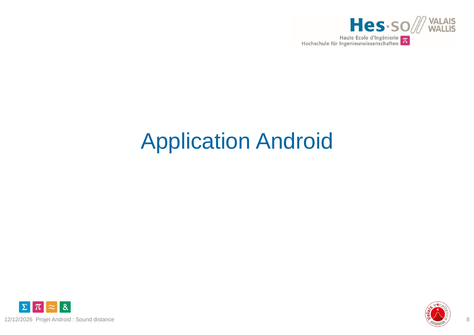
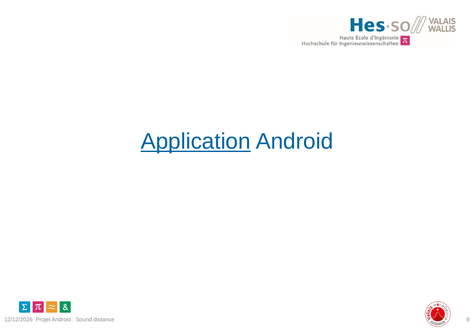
Application underline: none -> present (196, 142)
